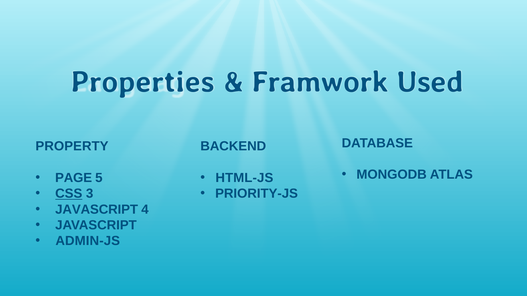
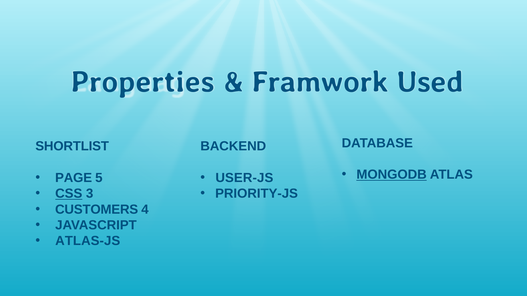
PROPERTY: PROPERTY -> SHORTLIST (72, 146)
MONGODB underline: none -> present (392, 175)
HTML-JS: HTML-JS -> USER-JS (244, 178)
JAVASCRIPT: JAVASCRIPT -> CUSTOMERS (97, 210)
ADMIN-JS: ADMIN-JS -> ATLAS-JS (88, 241)
